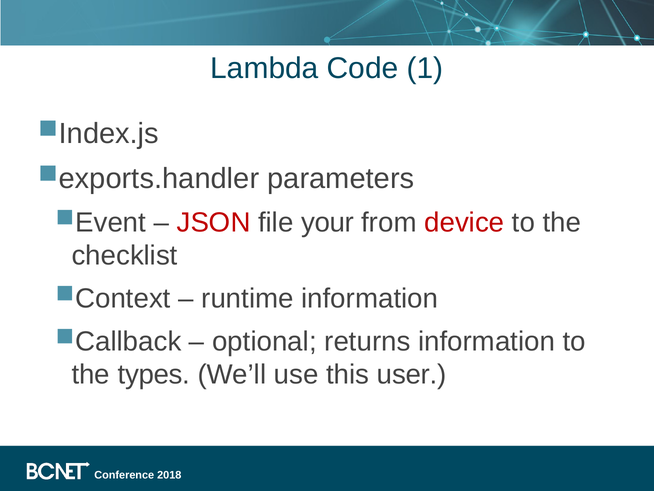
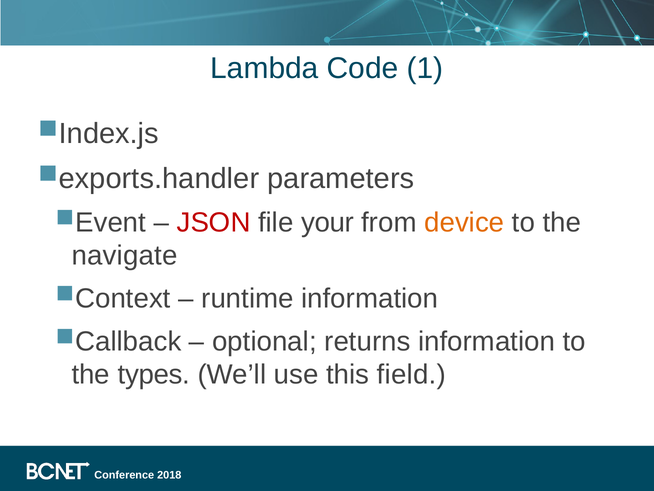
device colour: red -> orange (464, 222)
checklist: checklist -> navigate (124, 255)
user: user -> field (411, 374)
